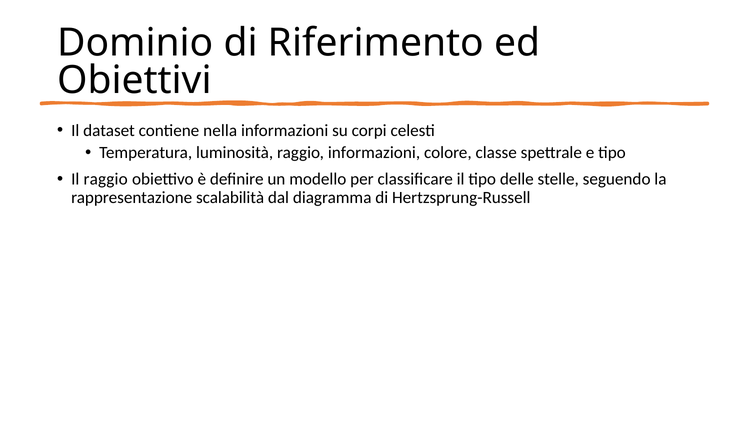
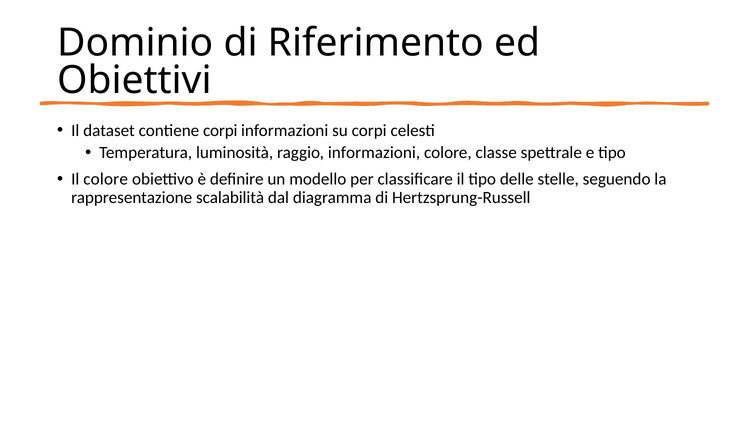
contiene nella: nella -> corpi (220, 130)
Il raggio: raggio -> colore (106, 179)
